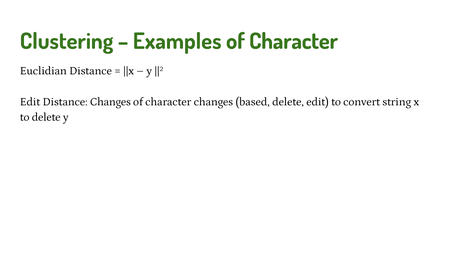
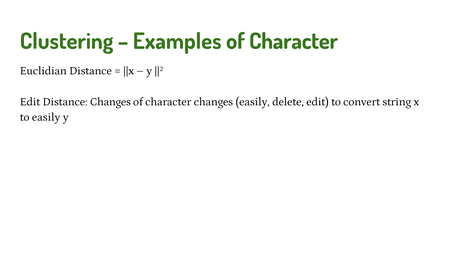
changes based: based -> easily (253, 102)
to delete: delete -> easily (46, 117)
